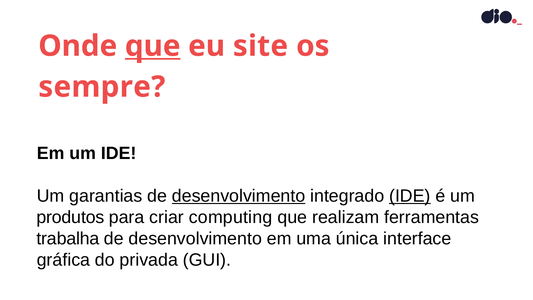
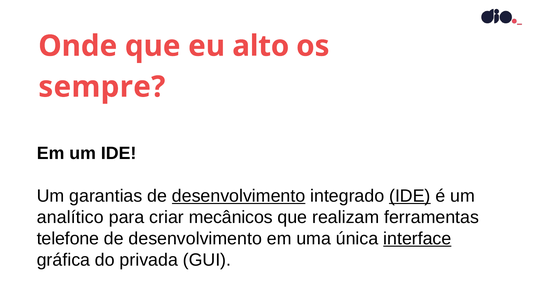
que underline: present -> none (153, 46)
site: site -> alto (261, 46)
produtos: produtos -> analítico (70, 217)
computing: computing -> mecânicos (231, 217)
trabalha: trabalha -> telefone (68, 238)
interface underline: none -> present (417, 238)
